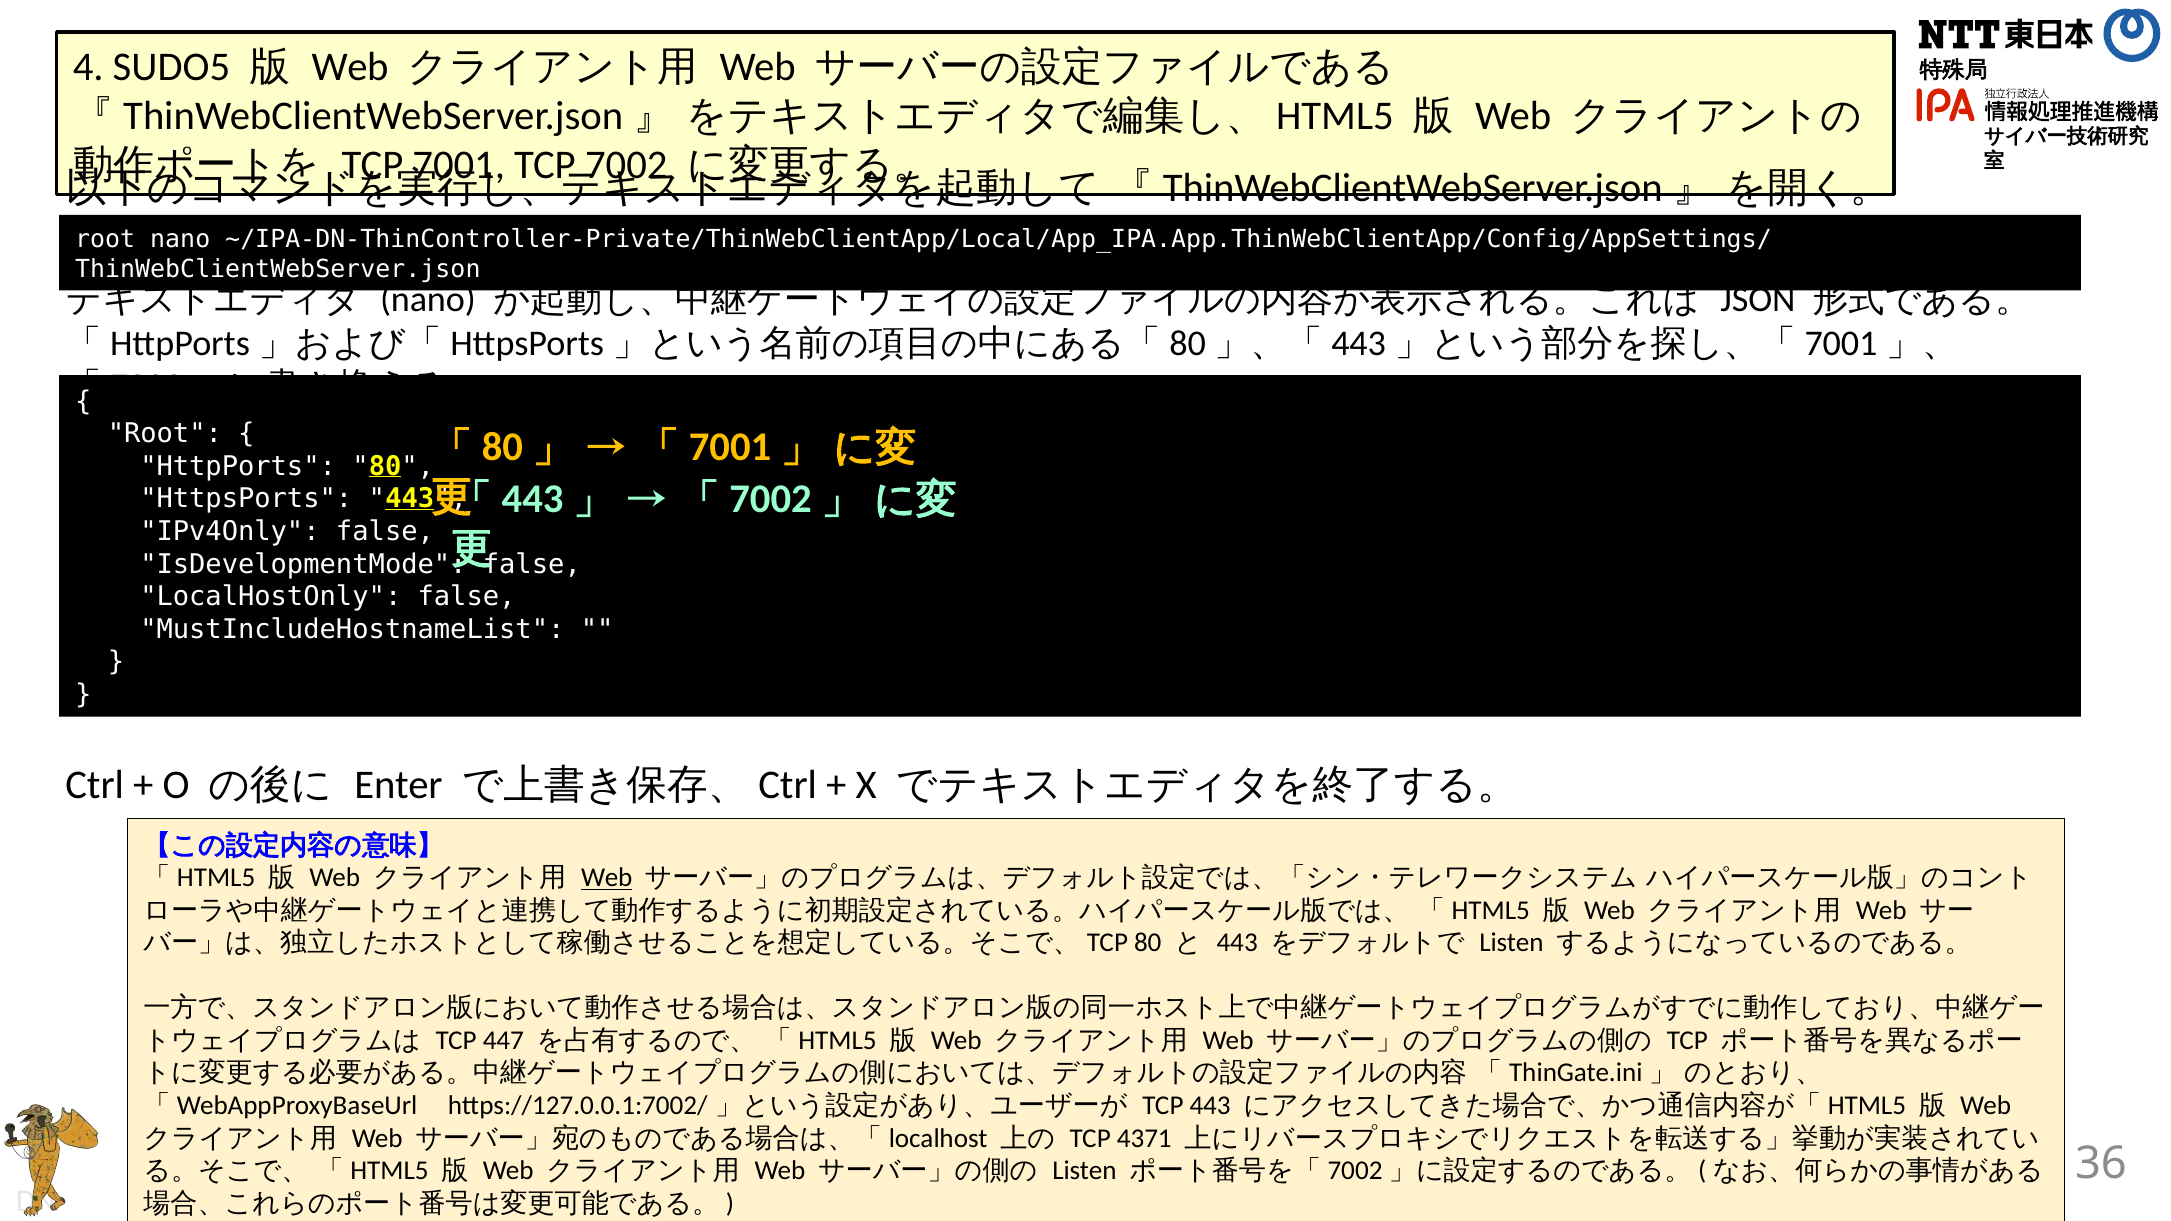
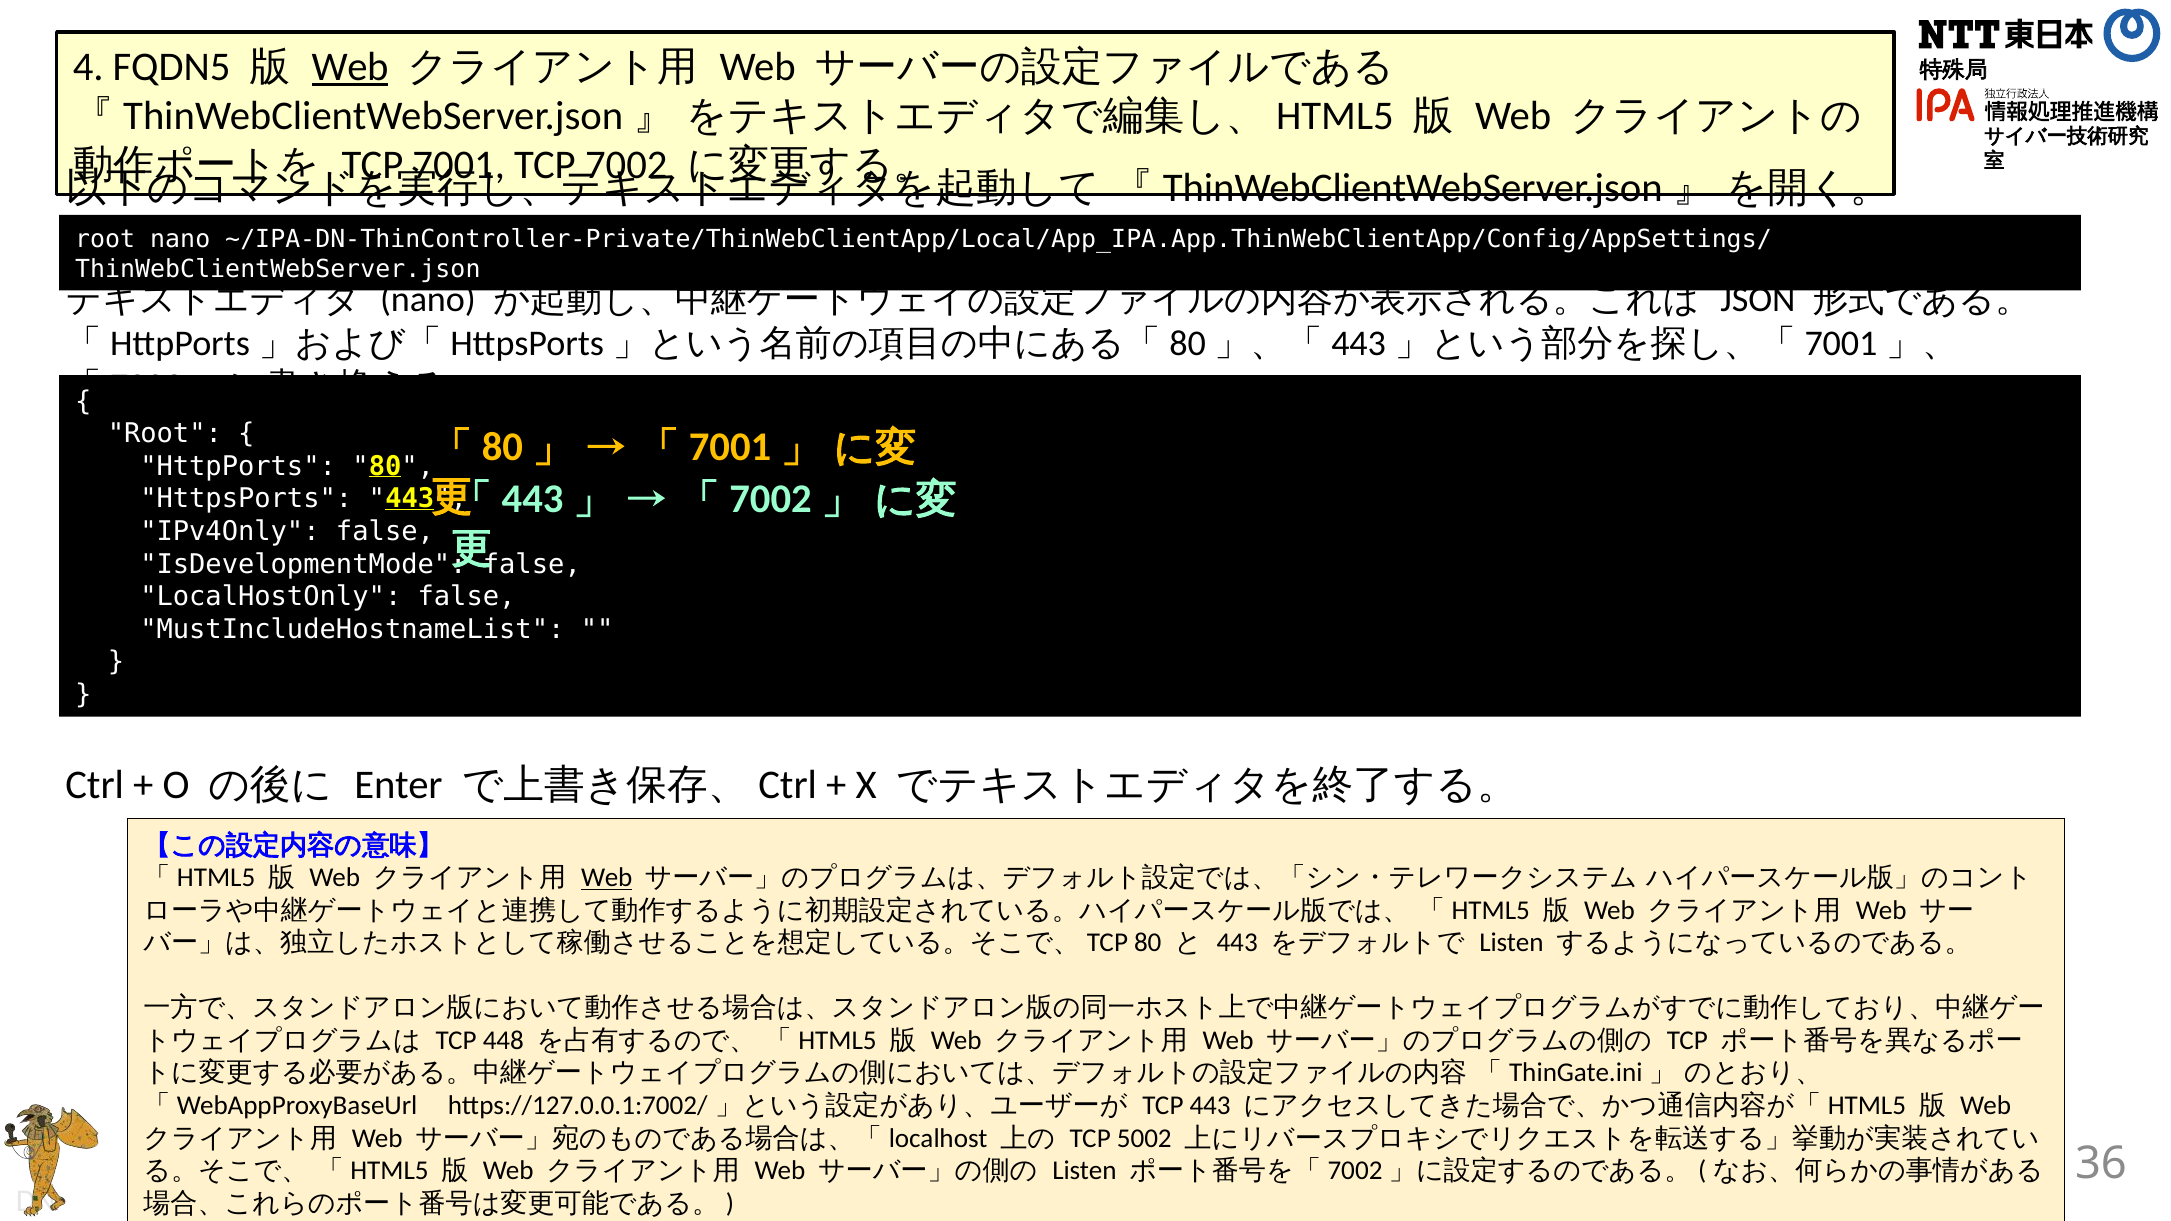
SUDO5: SUDO5 -> FQDN5 (171, 67)
Web underline: none -> present (350, 67)
447: 447 -> 448 (503, 1041)
4371: 4371 -> 5002 (1144, 1138)
